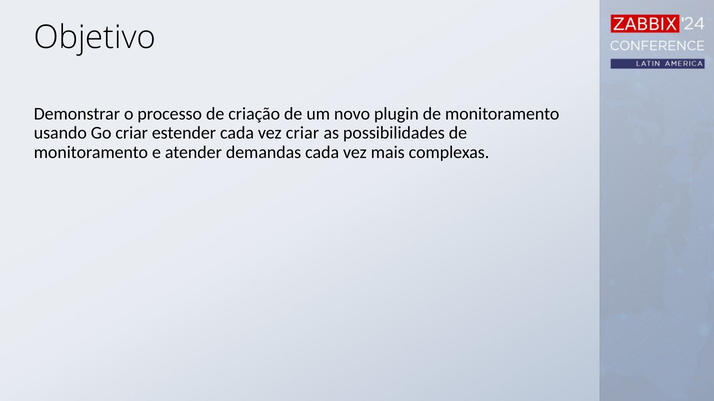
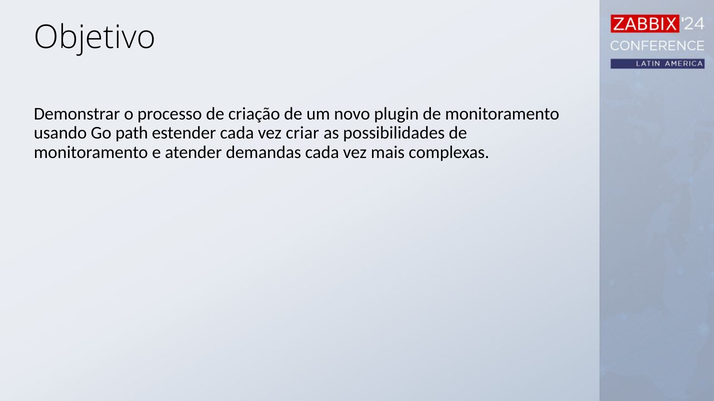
Go criar: criar -> path (132, 133)
